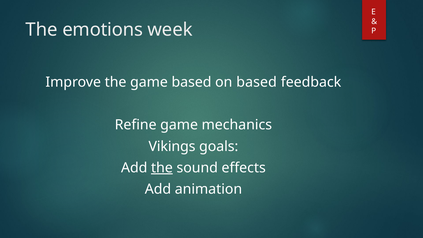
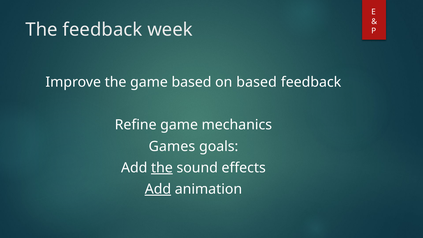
The emotions: emotions -> feedback (103, 30)
Vikings: Vikings -> Games (172, 146)
Add underline: none -> present (158, 189)
